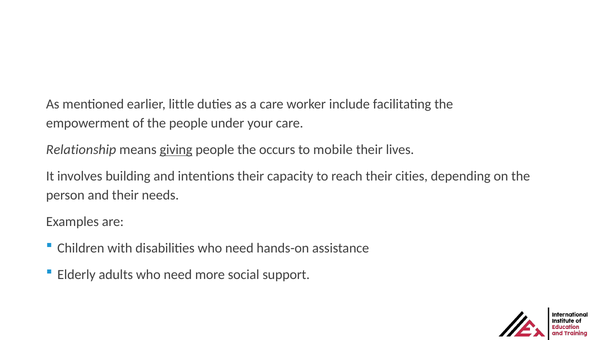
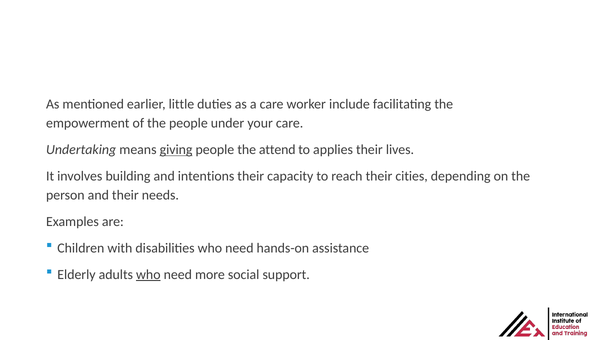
Relationship: Relationship -> Undertaking (81, 150)
occurs: occurs -> attend (277, 150)
mobile: mobile -> applies (333, 150)
who underline: none -> present (148, 274)
